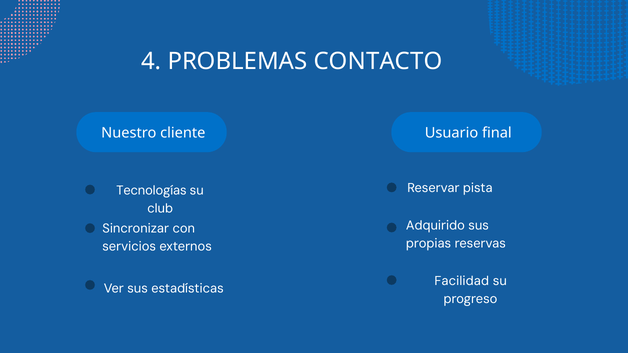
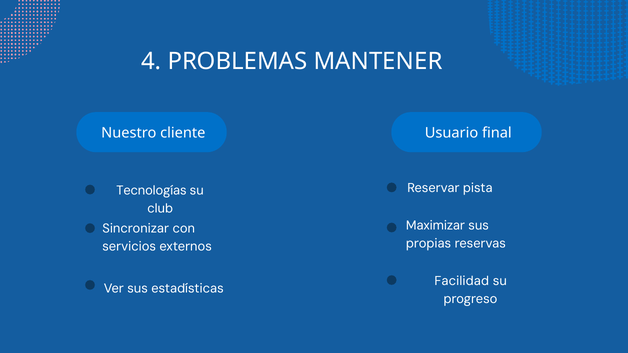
CONTACTO: CONTACTO -> MANTENER (378, 61)
Adquirido: Adquirido -> Maximizar (435, 226)
